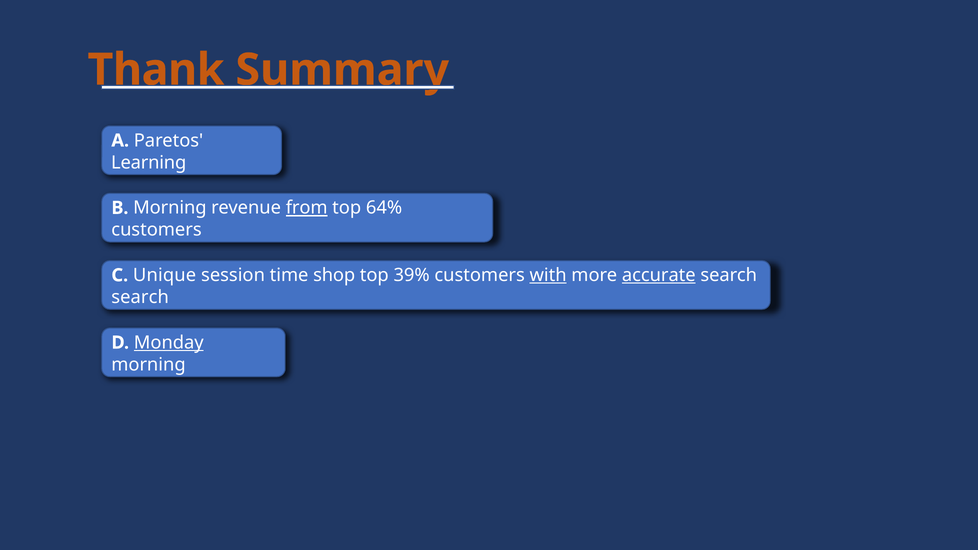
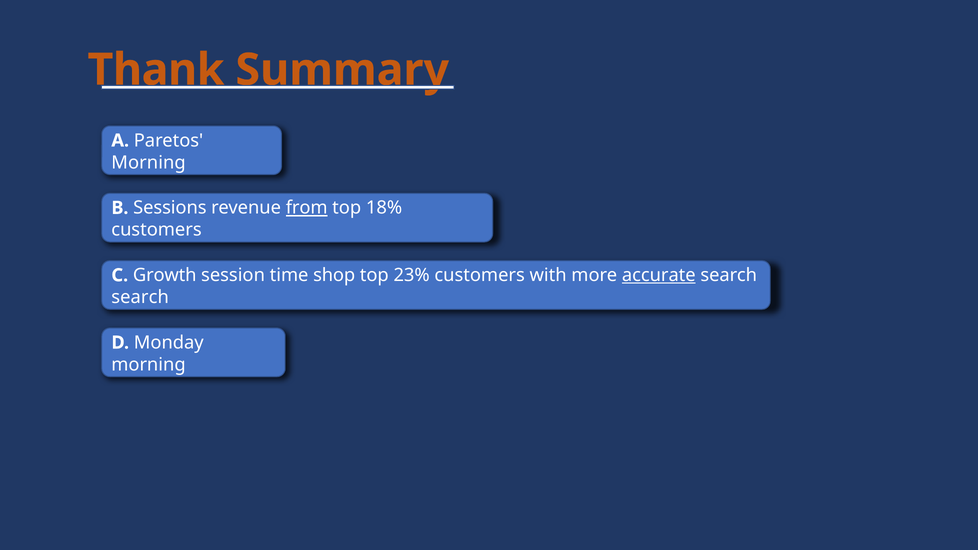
Learning: Learning -> Morning (149, 163)
B Morning: Morning -> Sessions (170, 208)
64%: 64% -> 18% (384, 208)
Unique: Unique -> Growth (165, 275)
39%: 39% -> 23% (412, 275)
with underline: present -> none (548, 275)
Monday underline: present -> none (169, 343)
